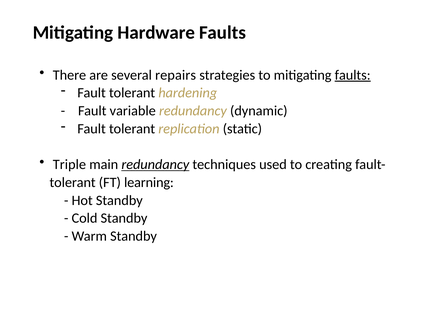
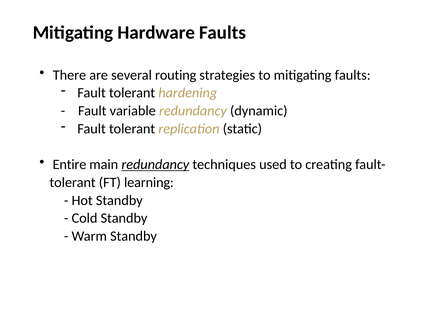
repairs: repairs -> routing (176, 75)
faults underline: present -> none (353, 75)
Triple: Triple -> Entire (70, 165)
